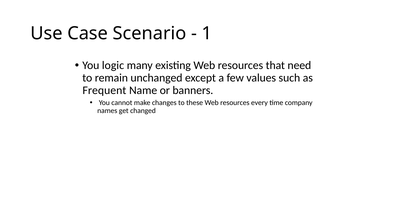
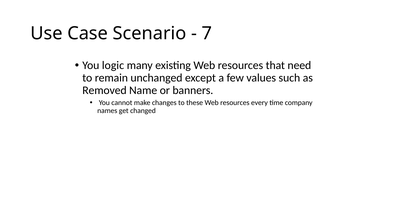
1: 1 -> 7 (207, 33)
Frequent: Frequent -> Removed (104, 91)
